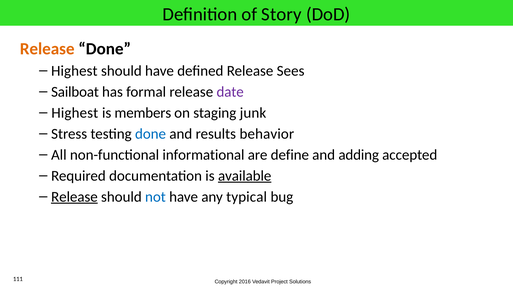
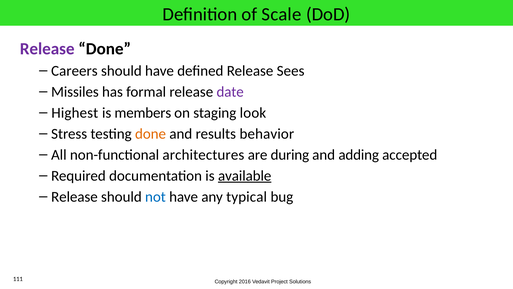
Story: Story -> Scale (281, 14)
Release colour: orange -> purple (47, 49)
Highest: Highest -> Careers (74, 71)
Sailboat: Sailboat -> Missiles (75, 92)
junk: junk -> look (253, 113)
done colour: blue -> orange (151, 134)
informational: informational -> architectures (203, 155)
define: define -> during (290, 155)
Release underline: present -> none (74, 197)
